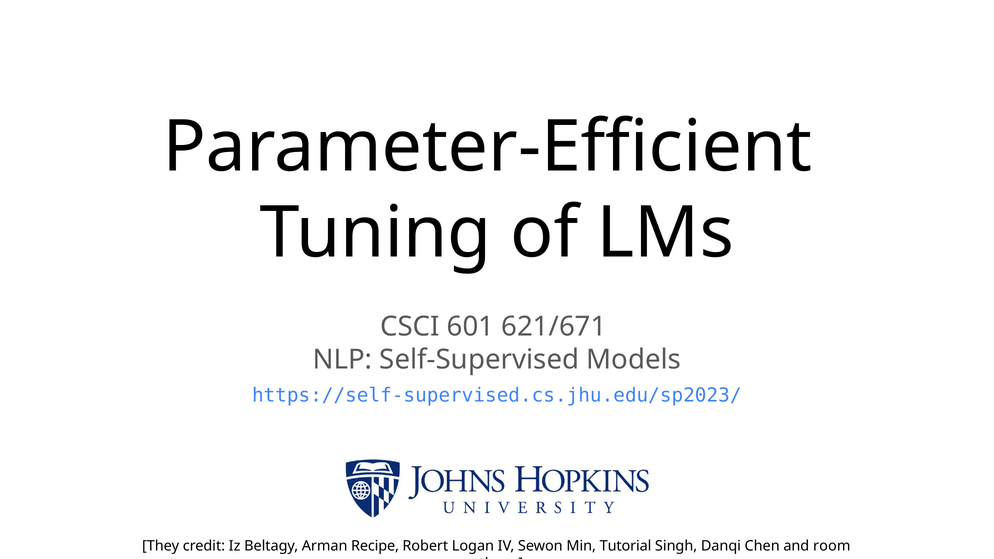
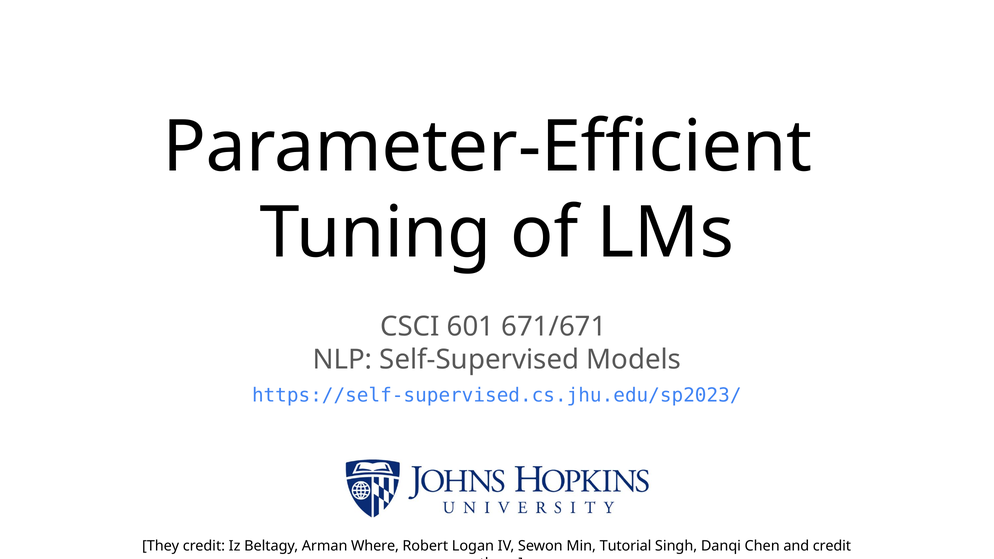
621/671: 621/671 -> 671/671 (554, 327)
Recipe: Recipe -> Where (375, 546)
and room: room -> credit (832, 546)
